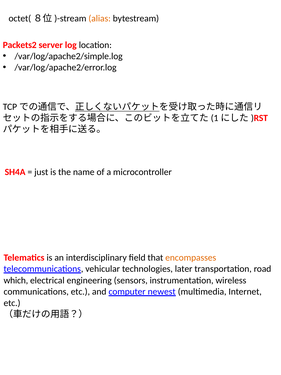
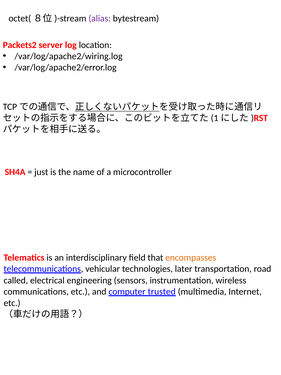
alias colour: orange -> purple (100, 18)
/var/log/apache2/simple.log: /var/log/apache2/simple.log -> /var/log/apache2/wiring.log (69, 56)
which: which -> called (16, 280)
newest: newest -> trusted (162, 291)
